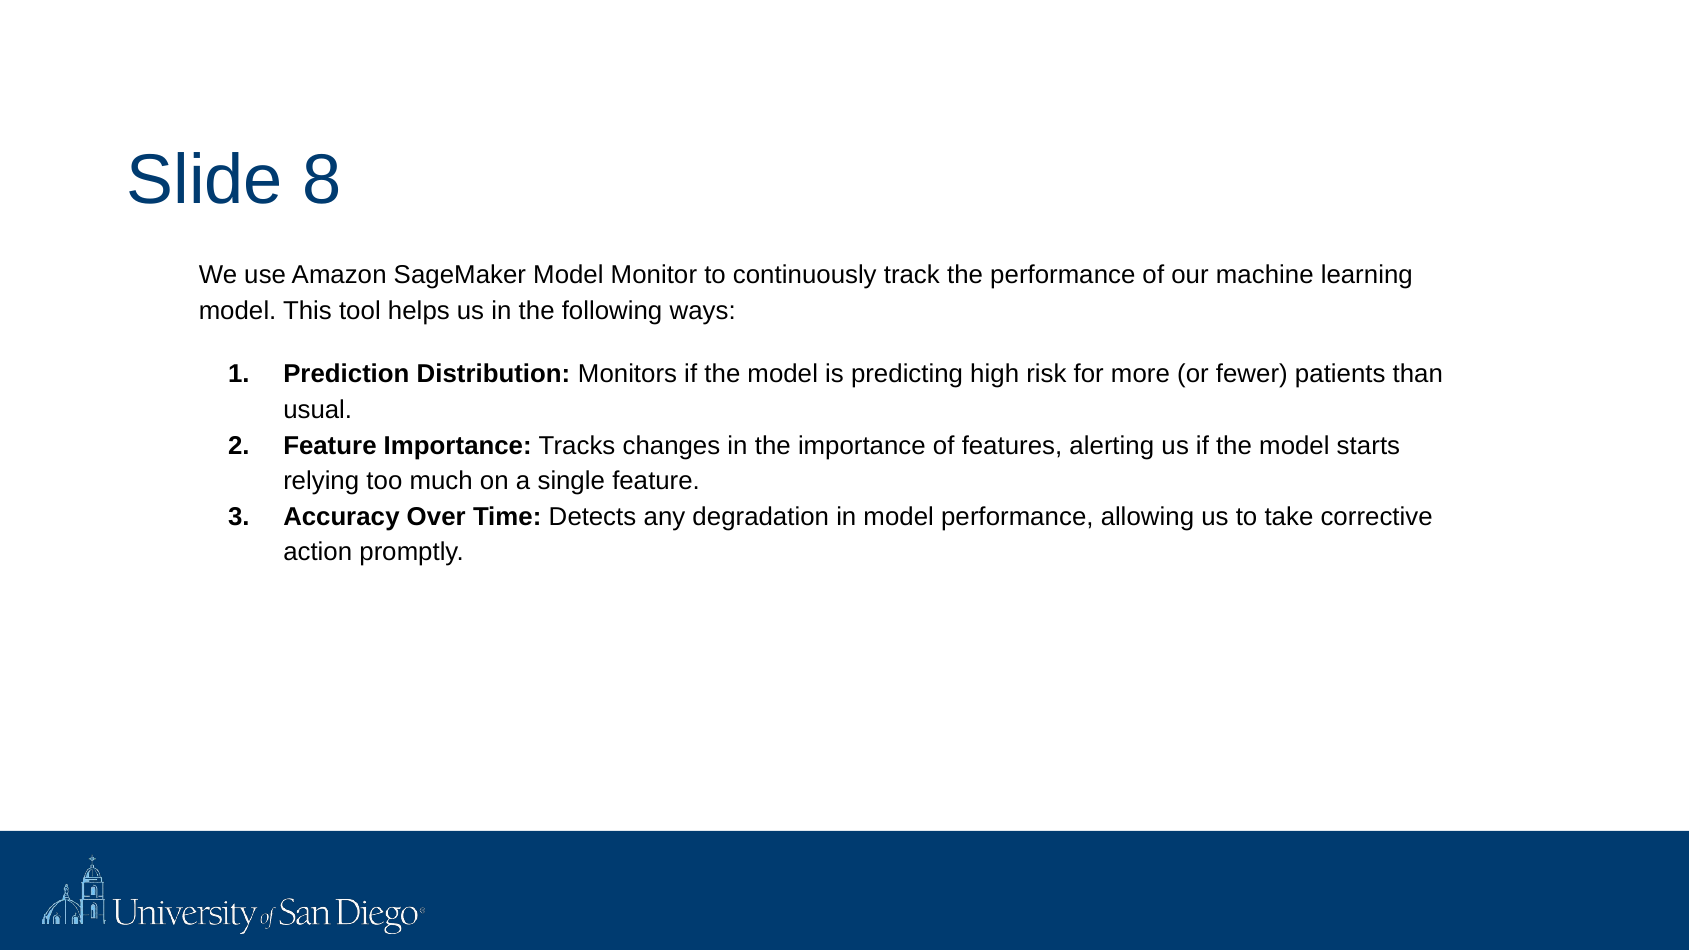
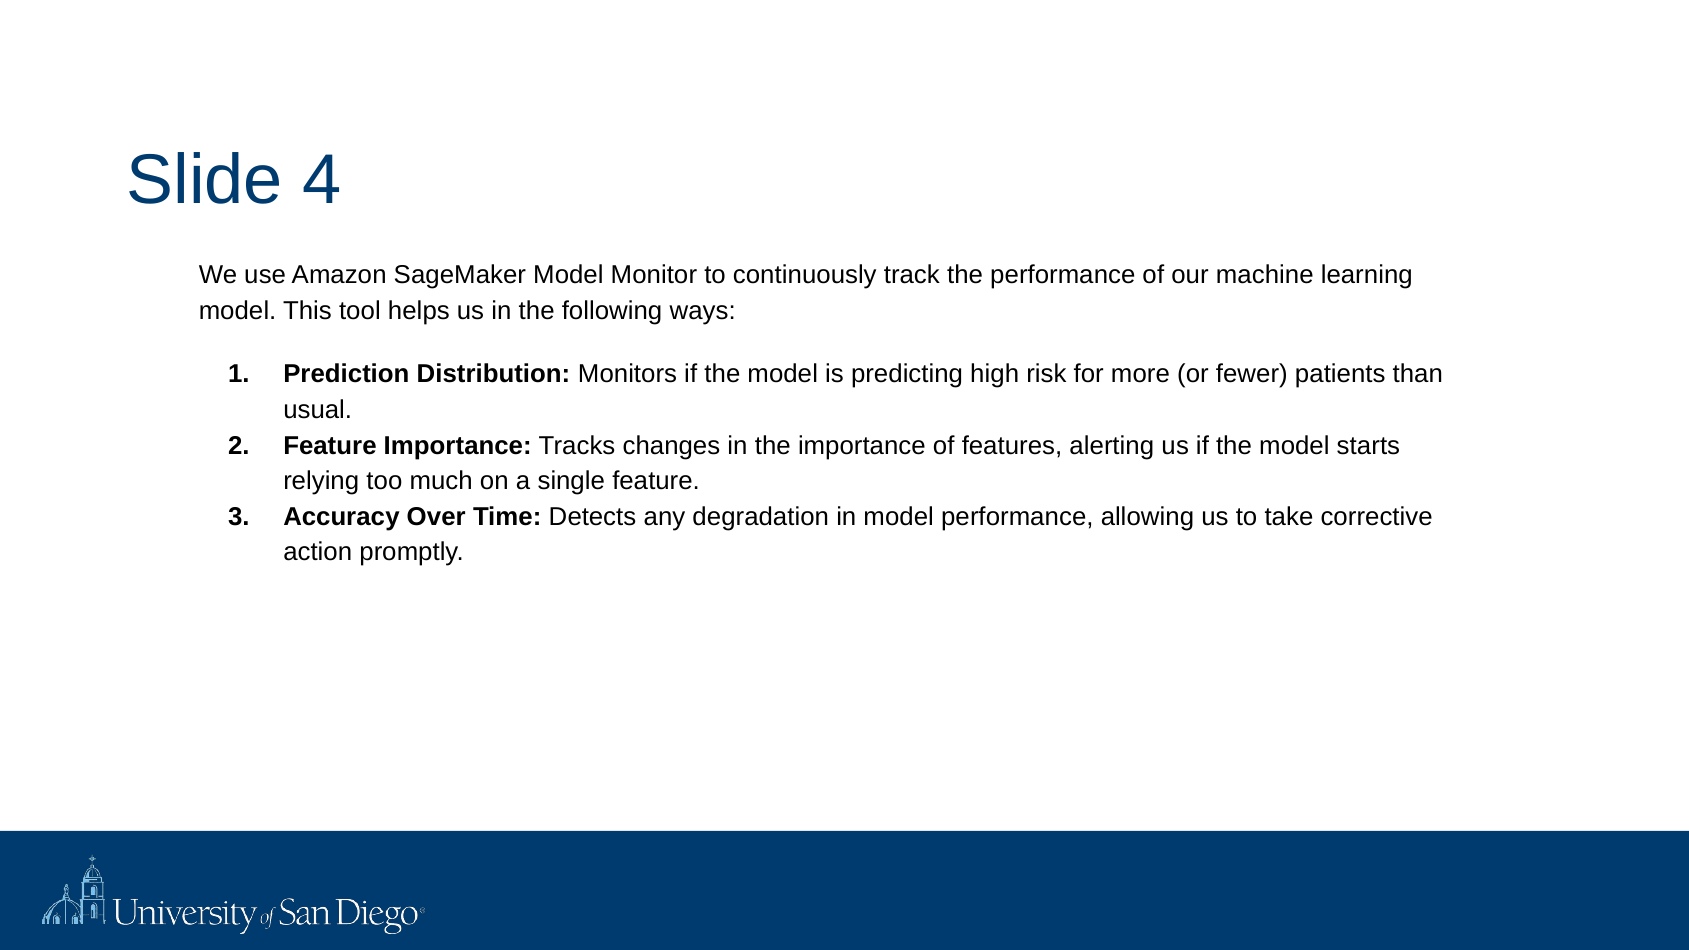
8: 8 -> 4 (322, 181)
